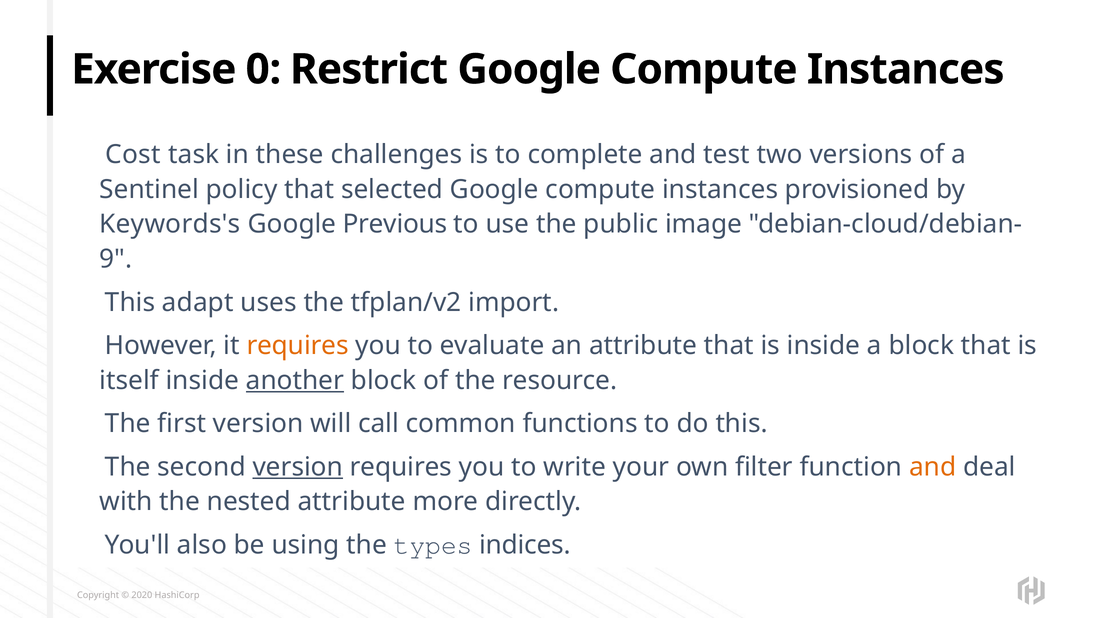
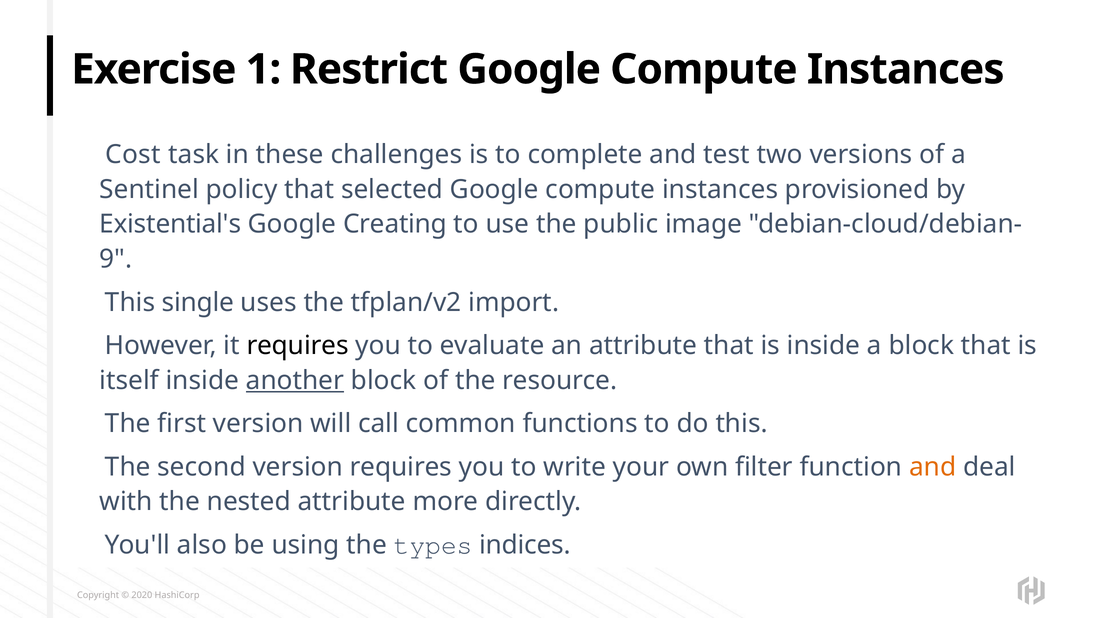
0: 0 -> 1 (263, 69)
Keywords's: Keywords's -> Existential's (170, 224)
Previous: Previous -> Creating (395, 224)
adapt: adapt -> single (198, 302)
requires colour: orange -> black (298, 345)
version underline: present -> none (298, 467)
